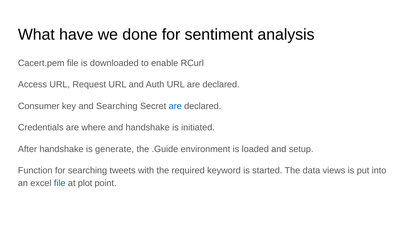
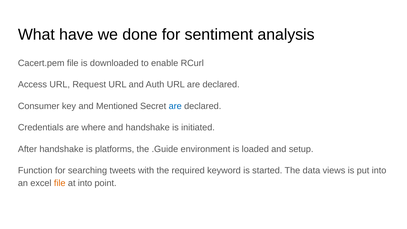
and Searching: Searching -> Mentioned (117, 106)
generate: generate -> platforms (115, 149)
file colour: blue -> orange (60, 183)
at plot: plot -> into (85, 183)
